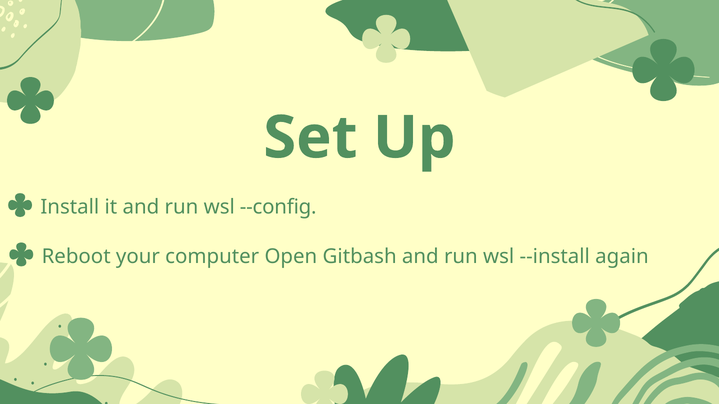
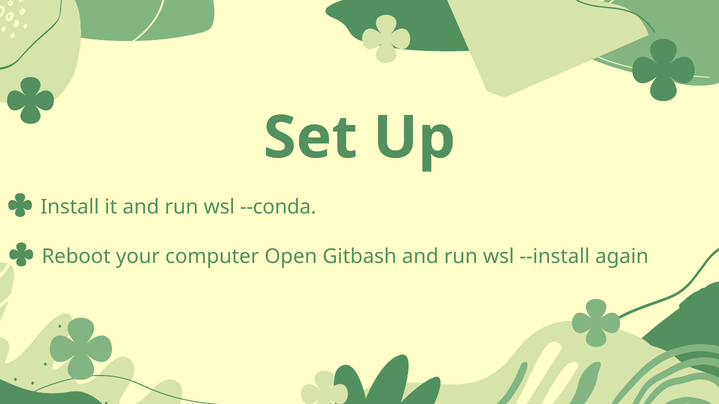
--config: --config -> --conda (278, 207)
